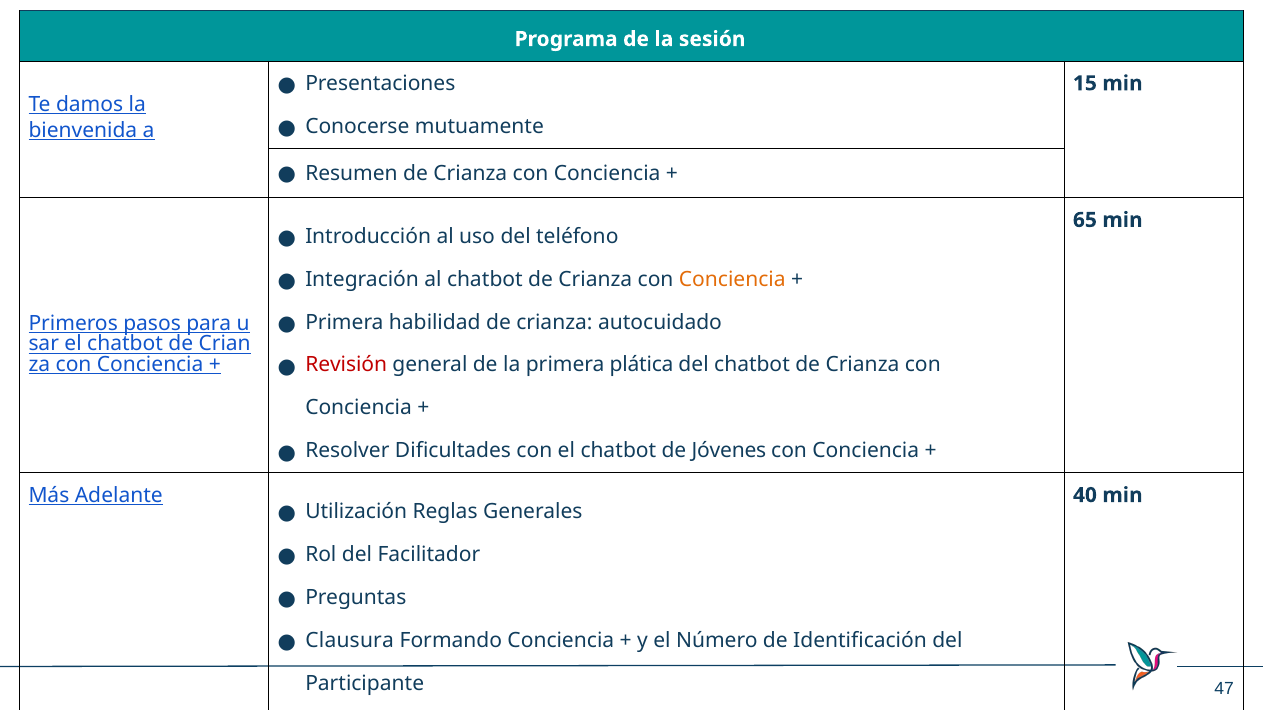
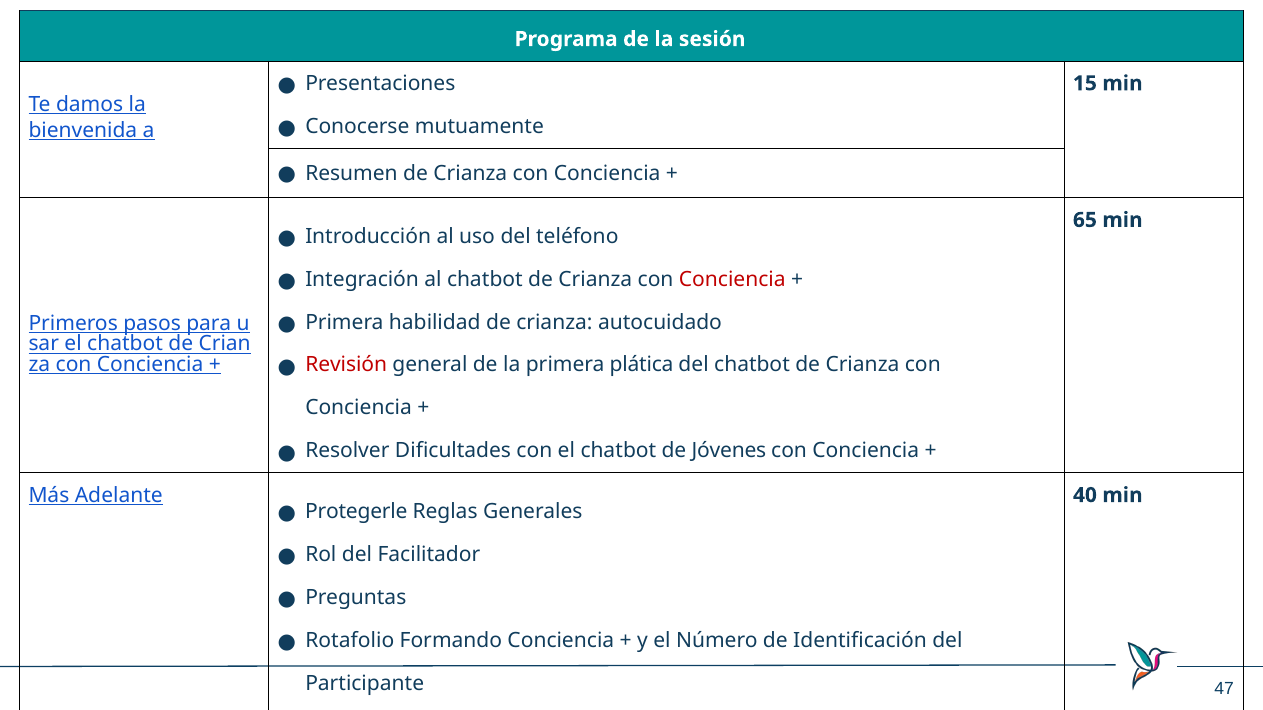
Conciencia colour: orange -> red (732, 279)
Utilización: Utilización -> Protegerle (356, 512)
Clausura: Clausura -> Rotafolio (350, 641)
